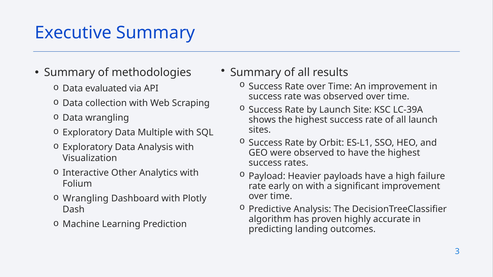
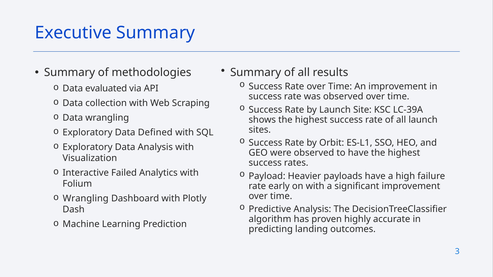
Multiple: Multiple -> Defined (155, 132)
Other: Other -> Failed (124, 173)
